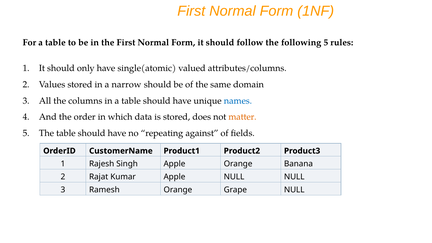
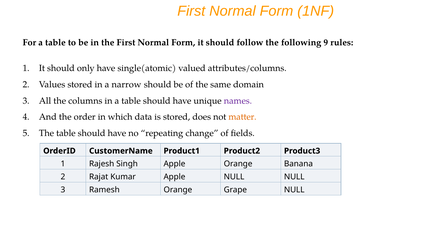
following 5: 5 -> 9 (326, 42)
names colour: blue -> purple (238, 101)
against: against -> change (202, 133)
